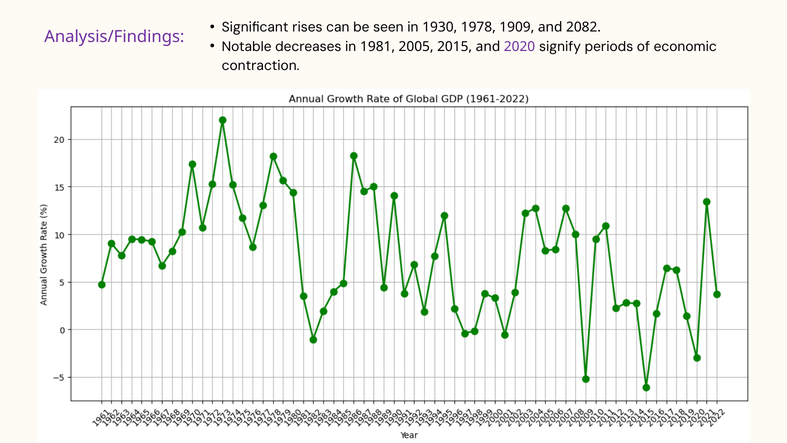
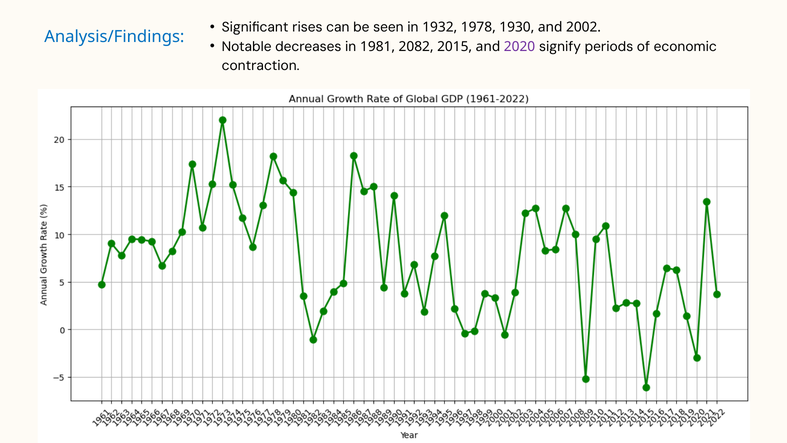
1930: 1930 -> 1932 (440, 27)
1909: 1909 -> 1930 (517, 27)
2082: 2082 -> 2002 (584, 27)
Analysis/Findings colour: purple -> blue (114, 37)
2005: 2005 -> 2082 (416, 47)
